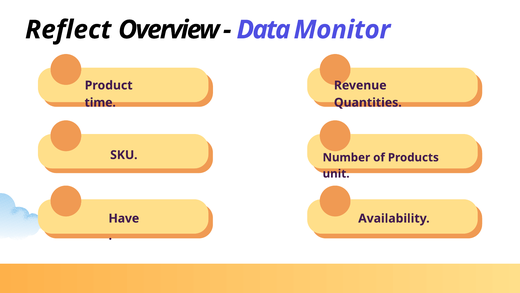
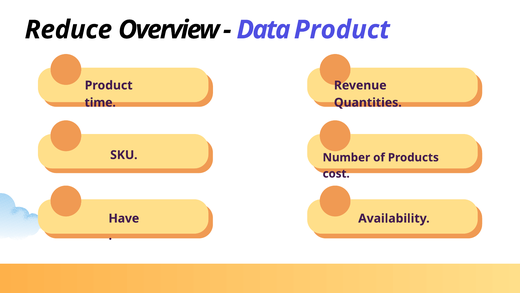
Reflect: Reflect -> Reduce (68, 30)
Data Monitor: Monitor -> Product (342, 30)
unit: unit -> cost (336, 173)
